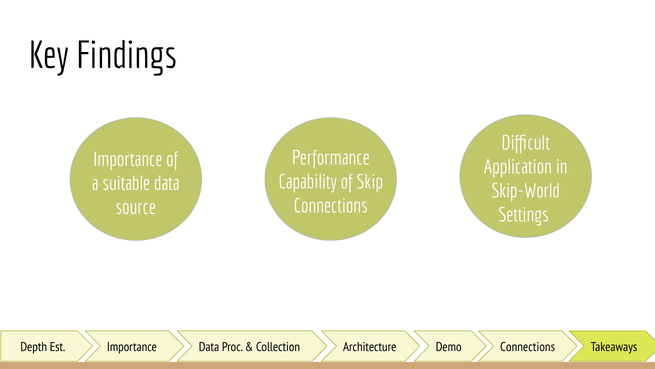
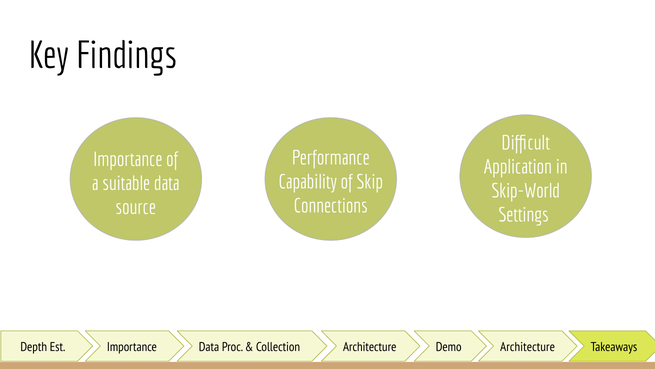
Demo Connections: Connections -> Architecture (528, 346)
